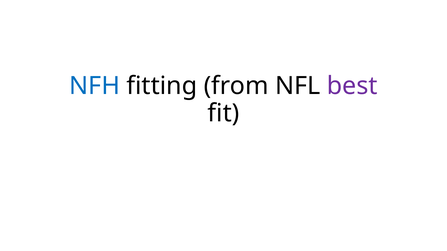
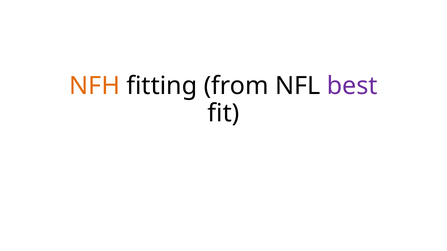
NFH colour: blue -> orange (95, 86)
